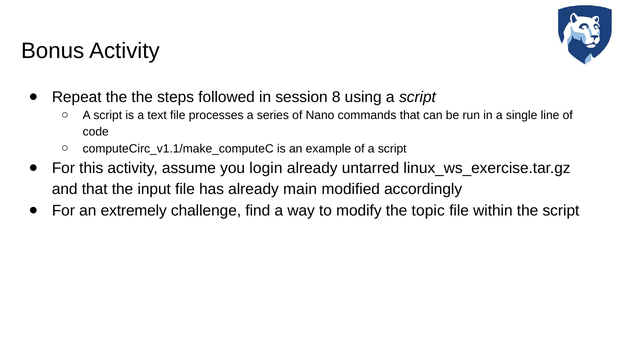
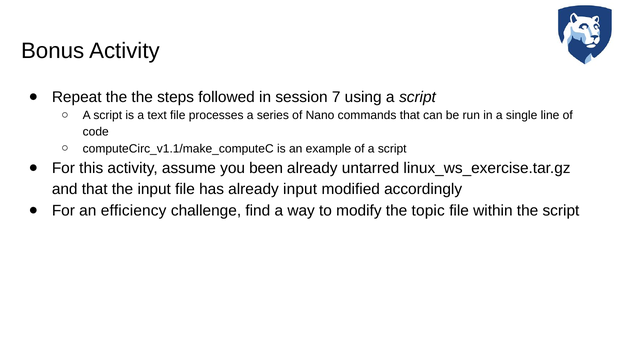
8: 8 -> 7 (336, 97)
login: login -> been (266, 168)
already main: main -> input (300, 189)
extremely: extremely -> efficiency (134, 211)
